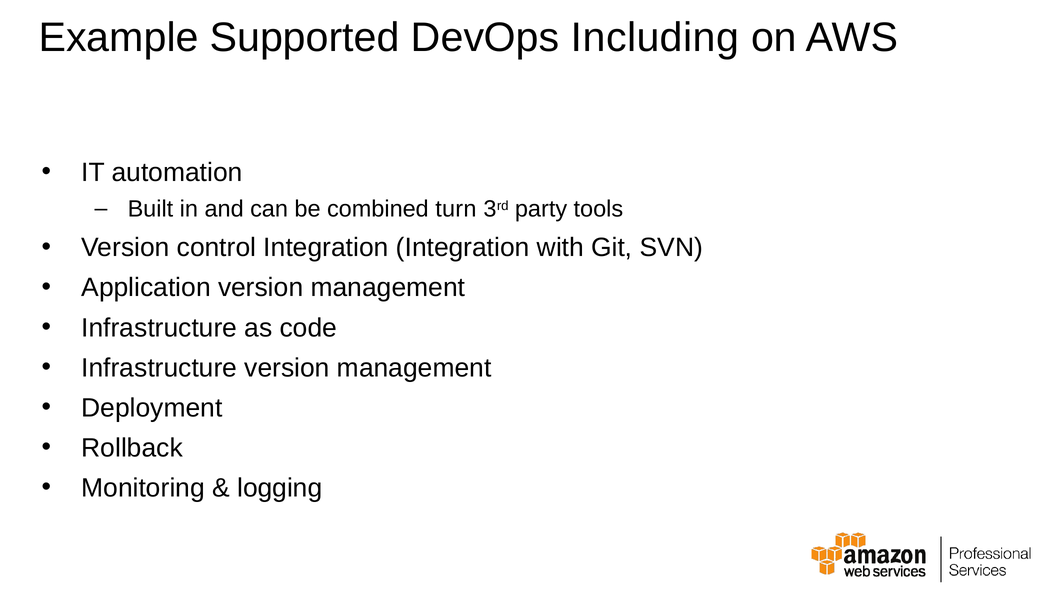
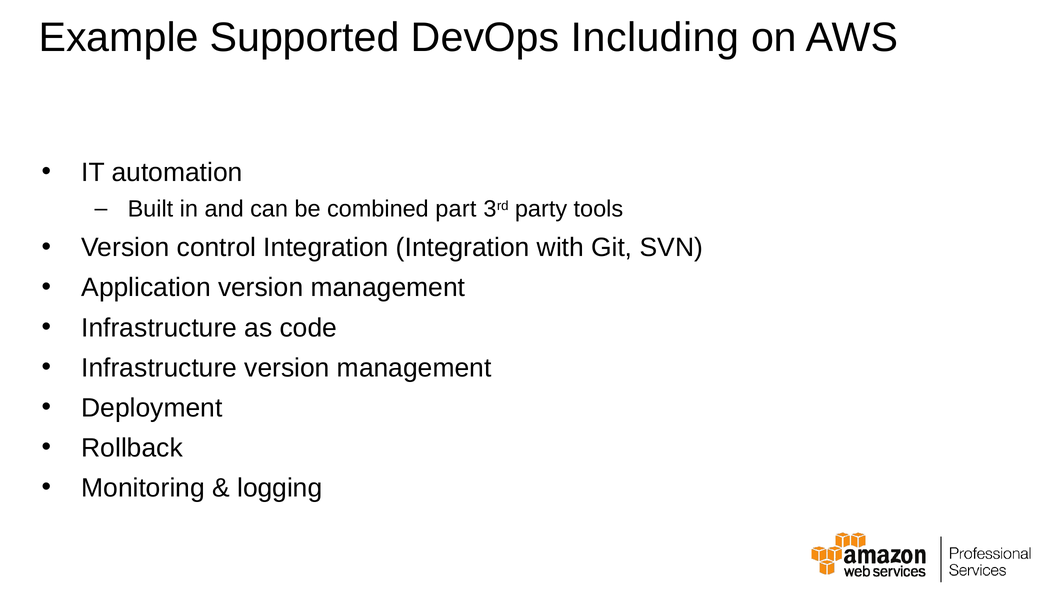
turn: turn -> part (456, 209)
